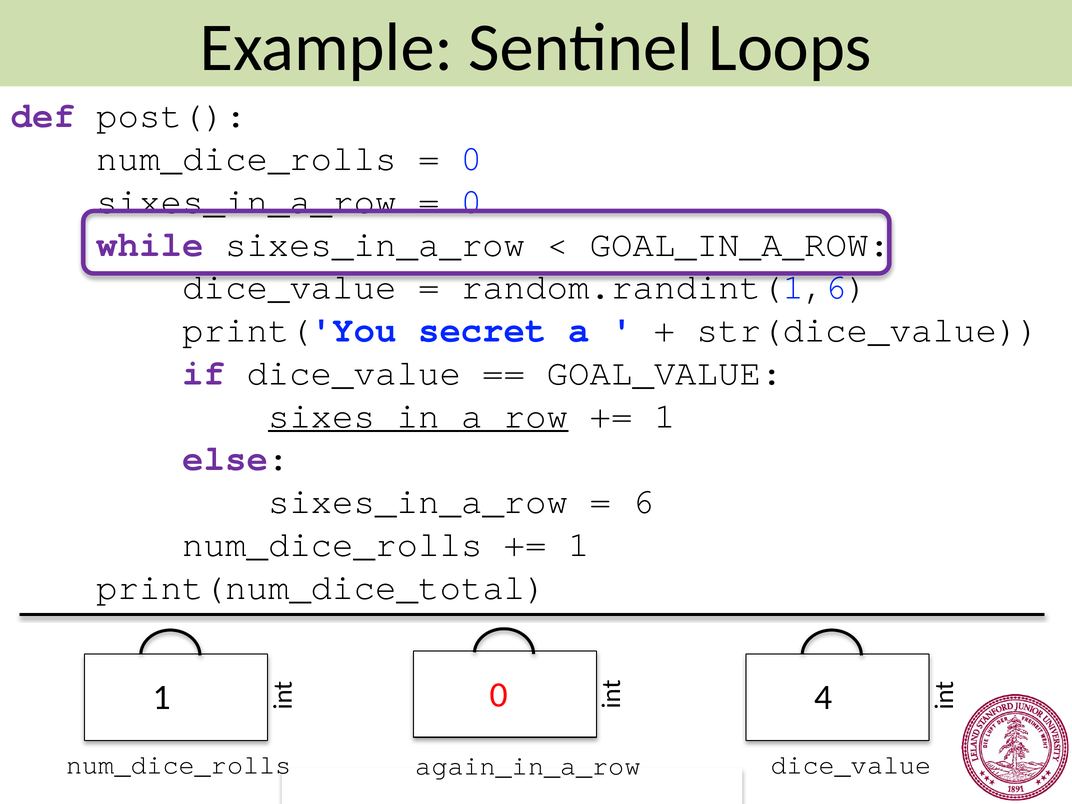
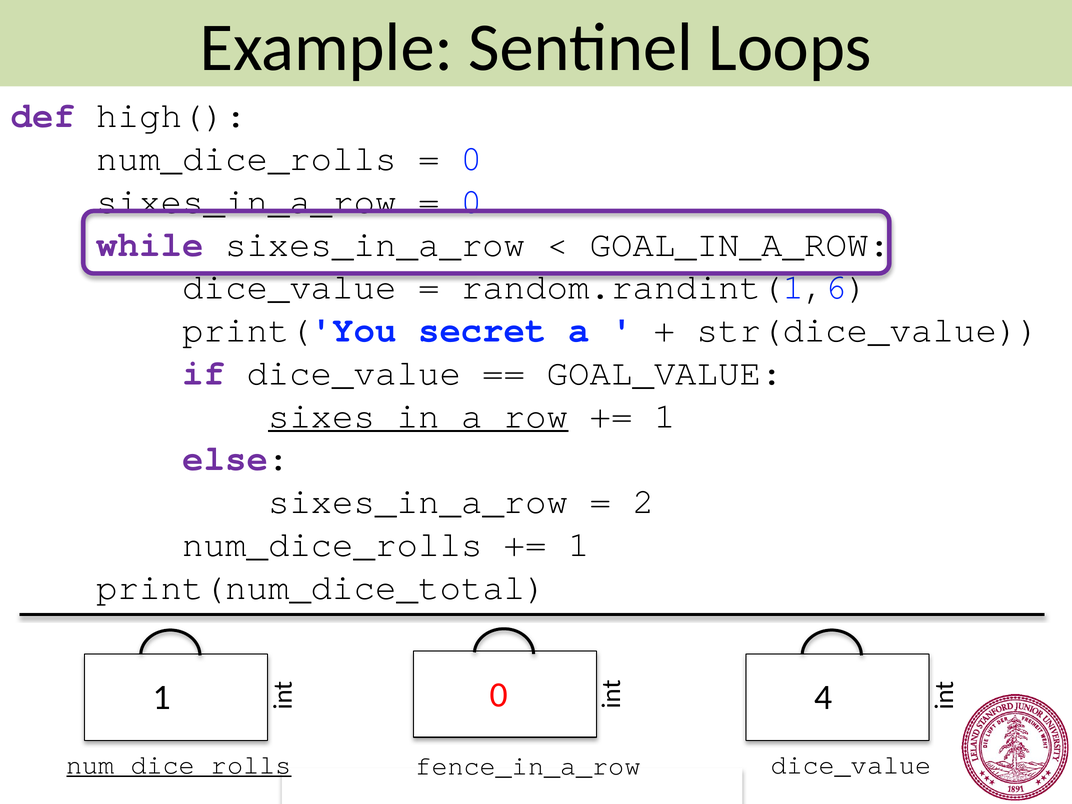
post(: post( -> high( (172, 116)
6: 6 -> 2 (643, 502)
num_dice_rolls underline: none -> present (179, 765)
again_in_a_row: again_in_a_row -> fence_in_a_row (528, 766)
